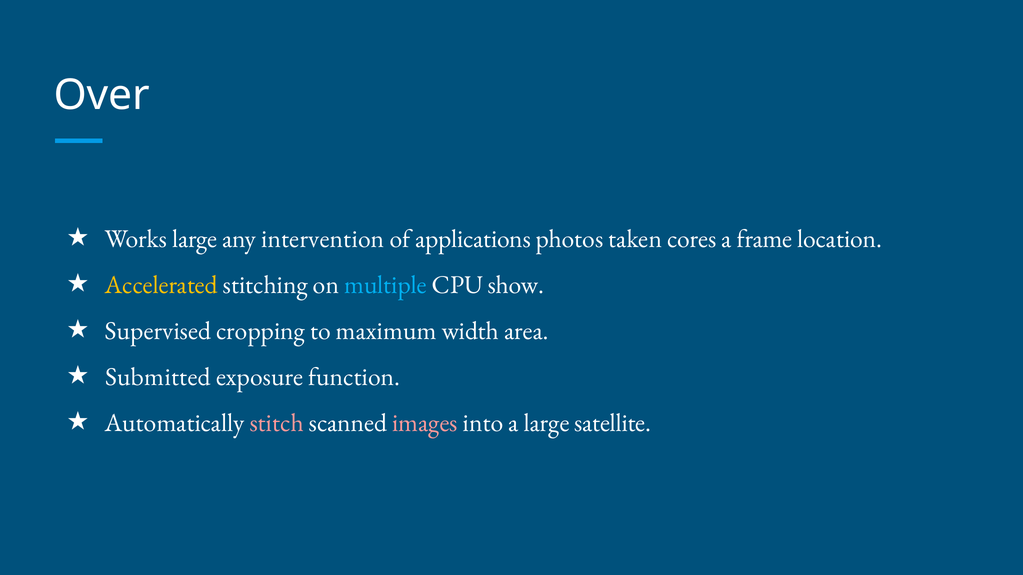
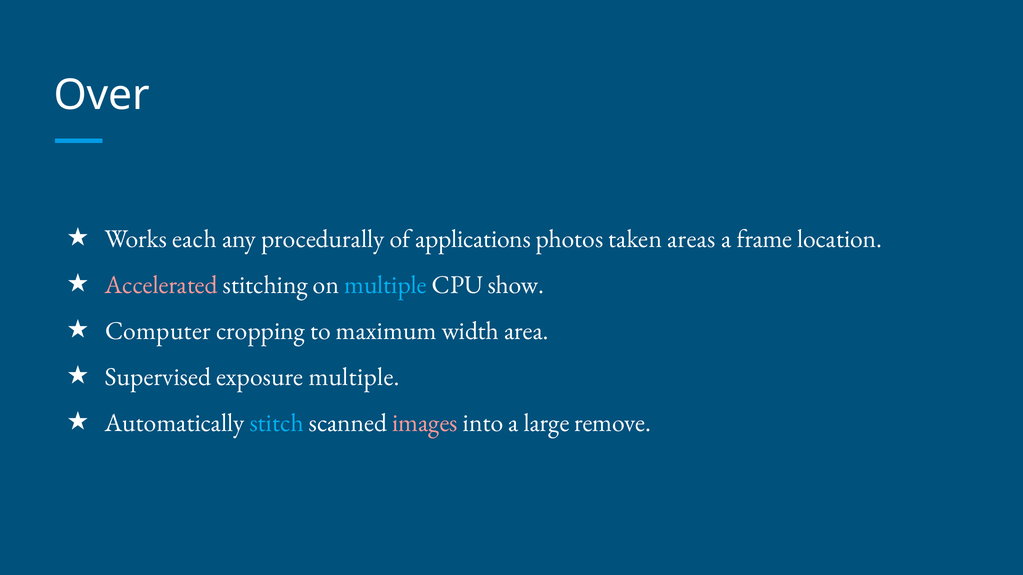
Works large: large -> each (194, 239)
intervention: intervention -> procedurally (323, 239)
cores: cores -> areas (692, 239)
Accelerated colour: yellow -> pink (161, 285)
Supervised: Supervised -> Computer (158, 331)
Submitted: Submitted -> Supervised (158, 377)
exposure function: function -> multiple (354, 377)
stitch colour: pink -> light blue (277, 423)
satellite: satellite -> remove (613, 423)
